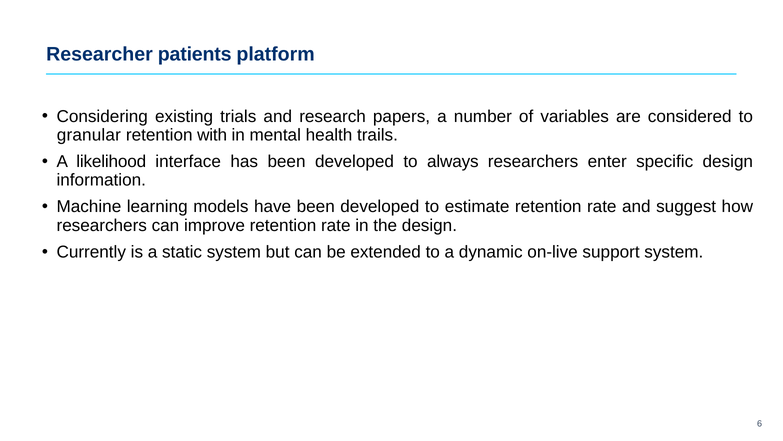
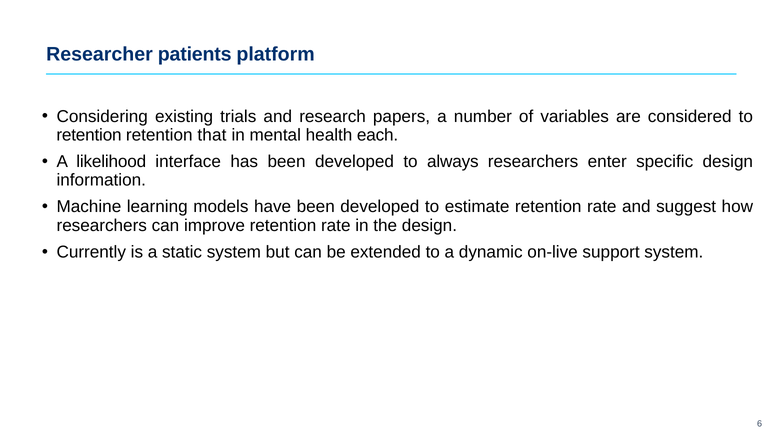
granular: granular -> retention (89, 135)
with: with -> that (212, 135)
trails: trails -> each (378, 135)
